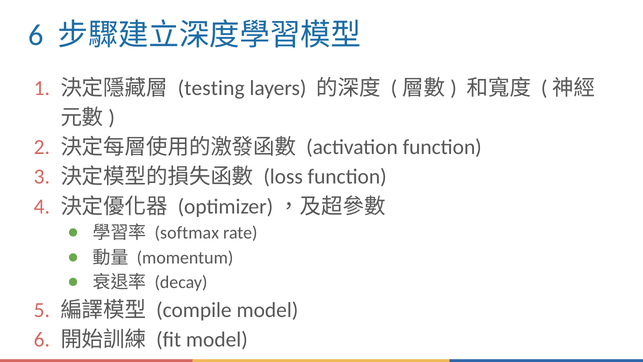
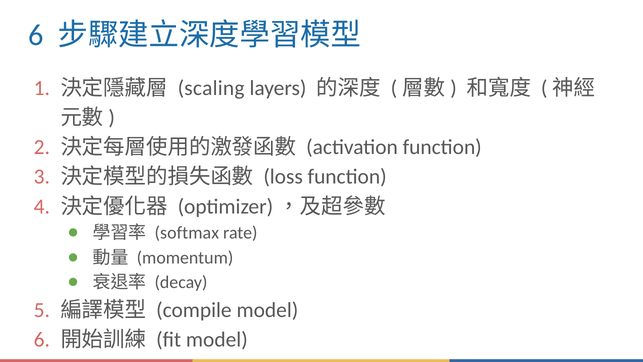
testing: testing -> scaling (211, 88)
